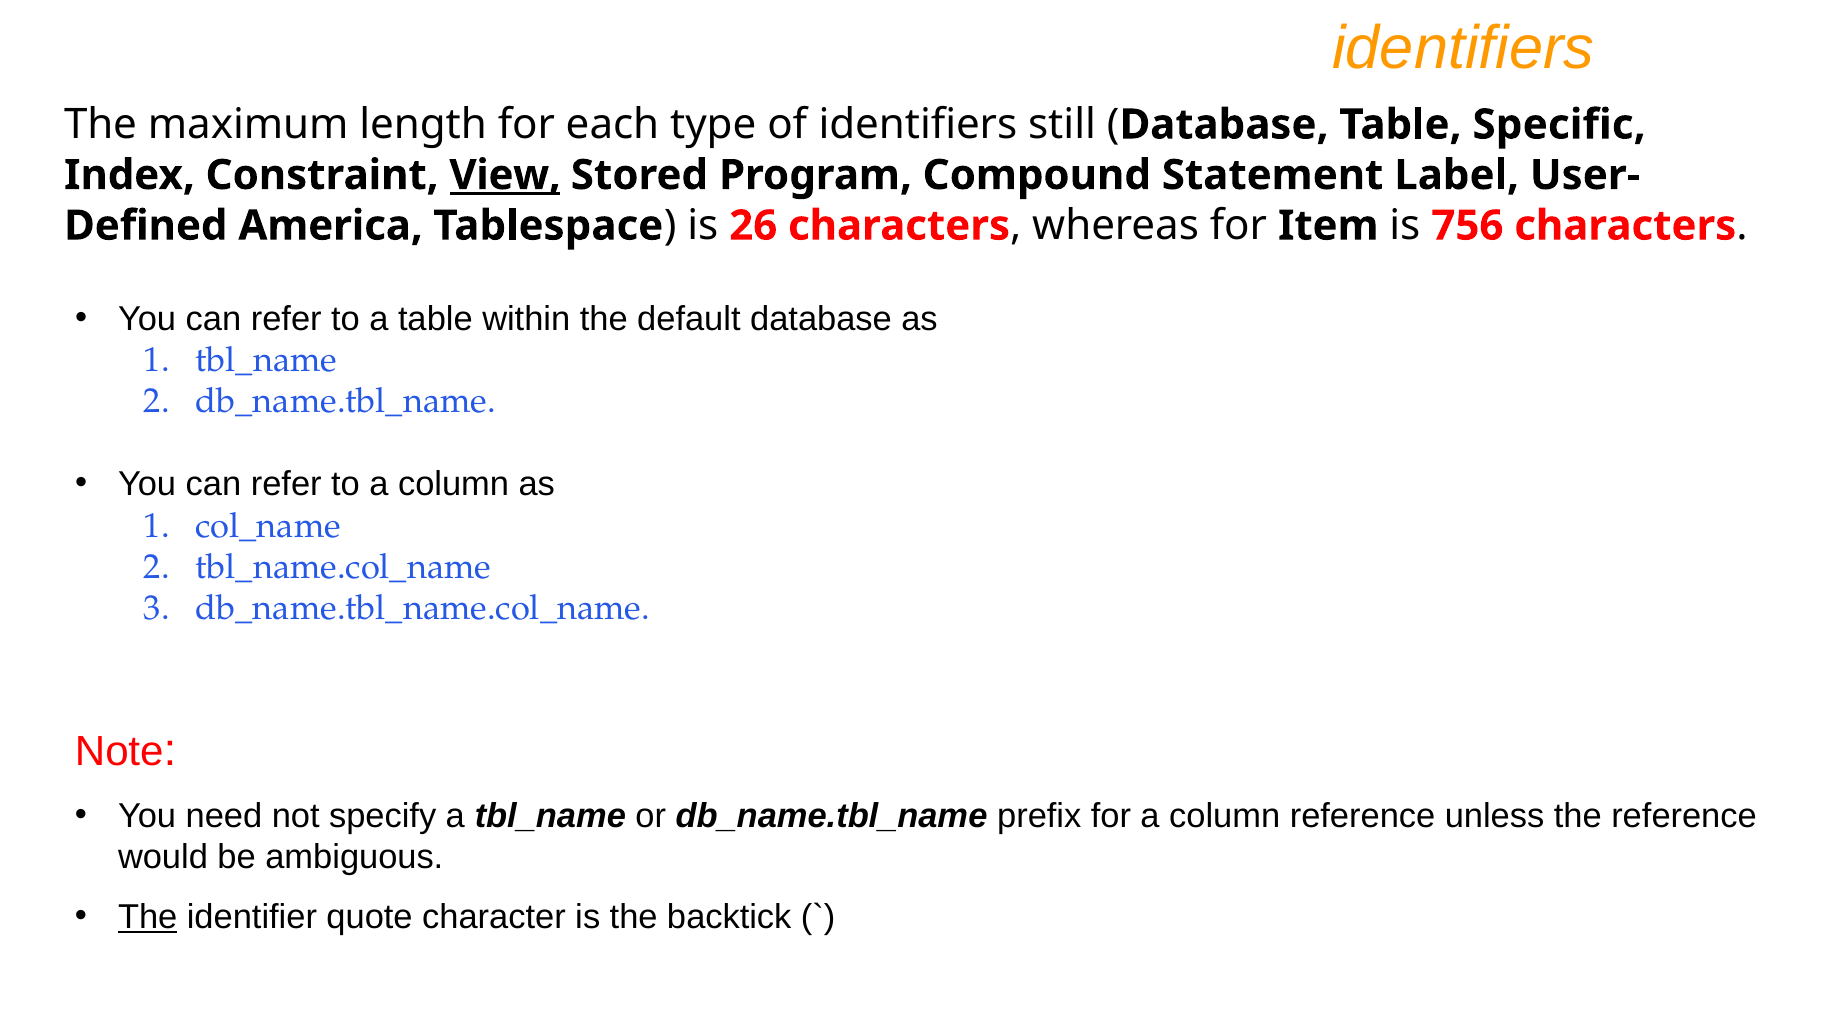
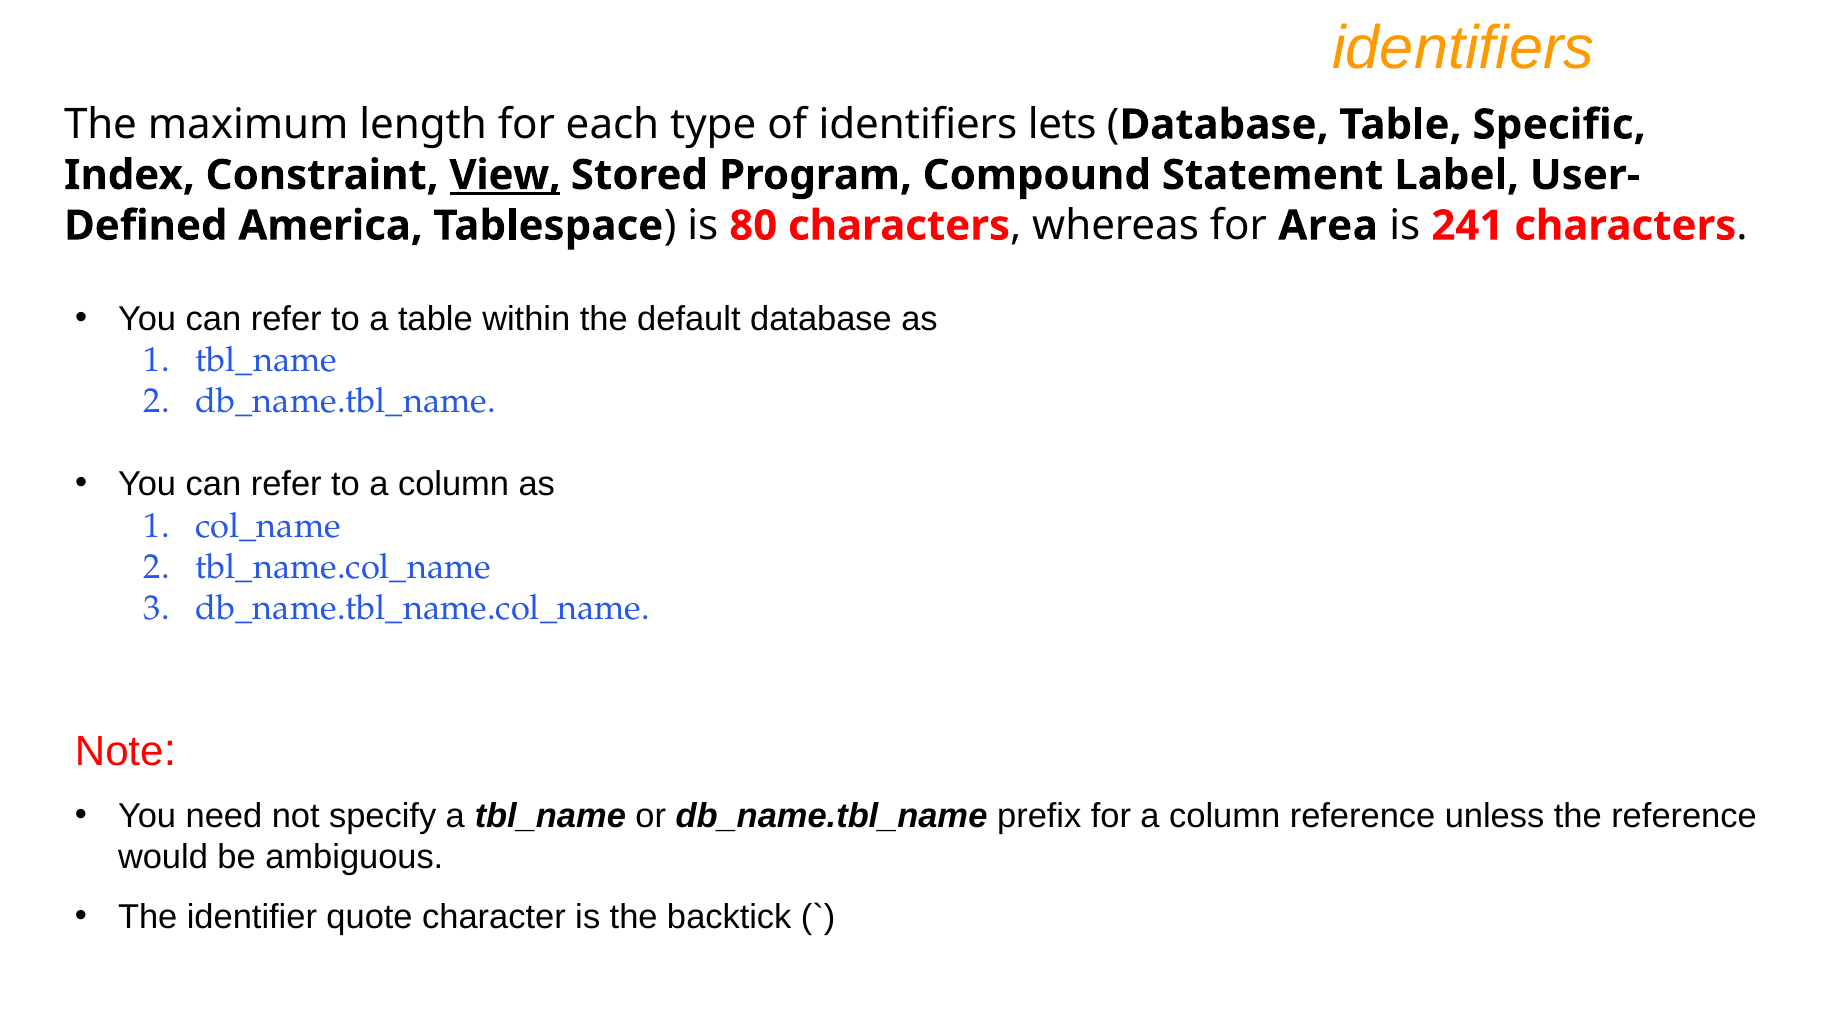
still: still -> lets (1062, 125)
26: 26 -> 80 (753, 226)
Item: Item -> Area (1328, 226)
756: 756 -> 241 (1467, 226)
The underline: present -> none (148, 917)
